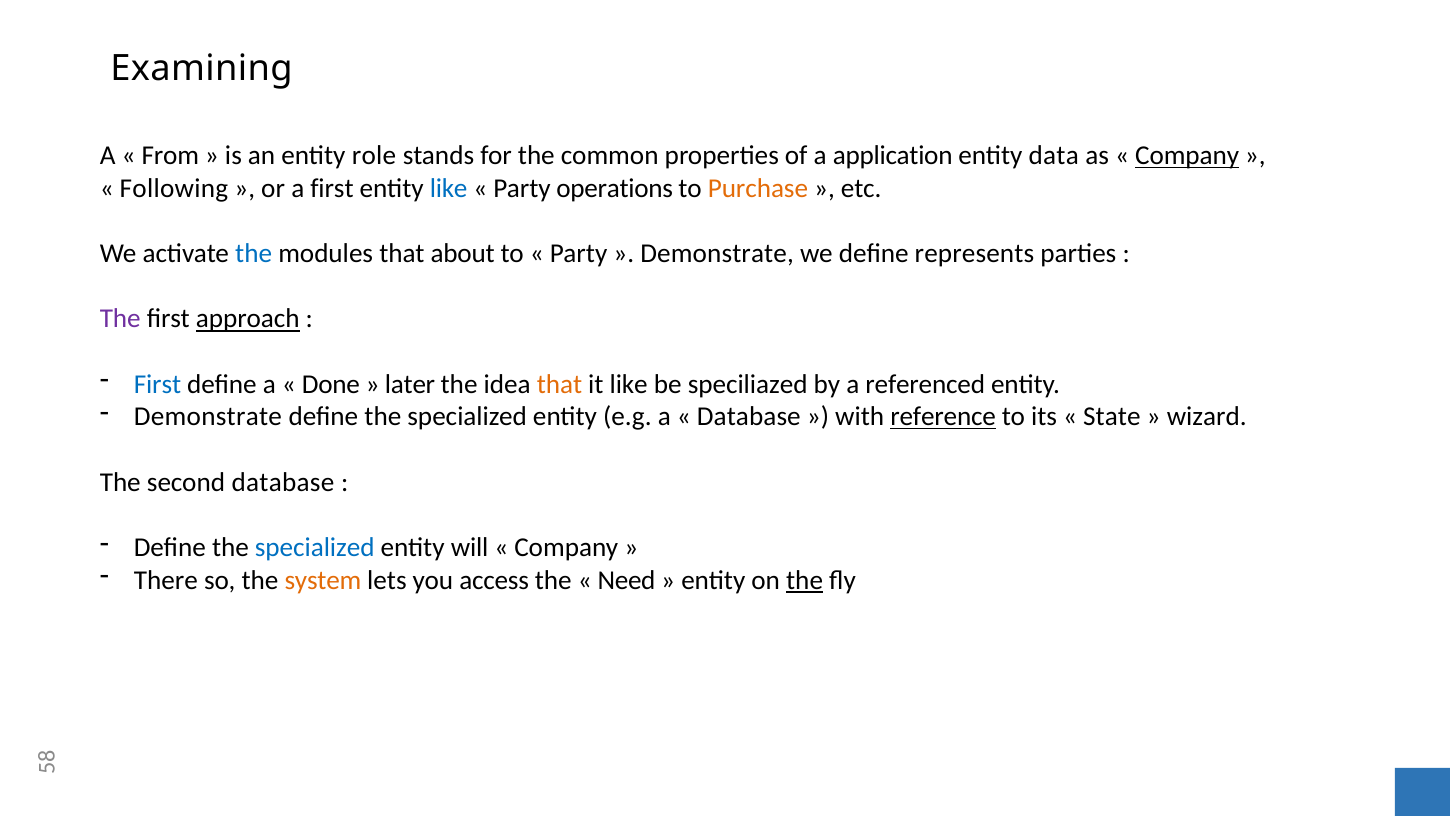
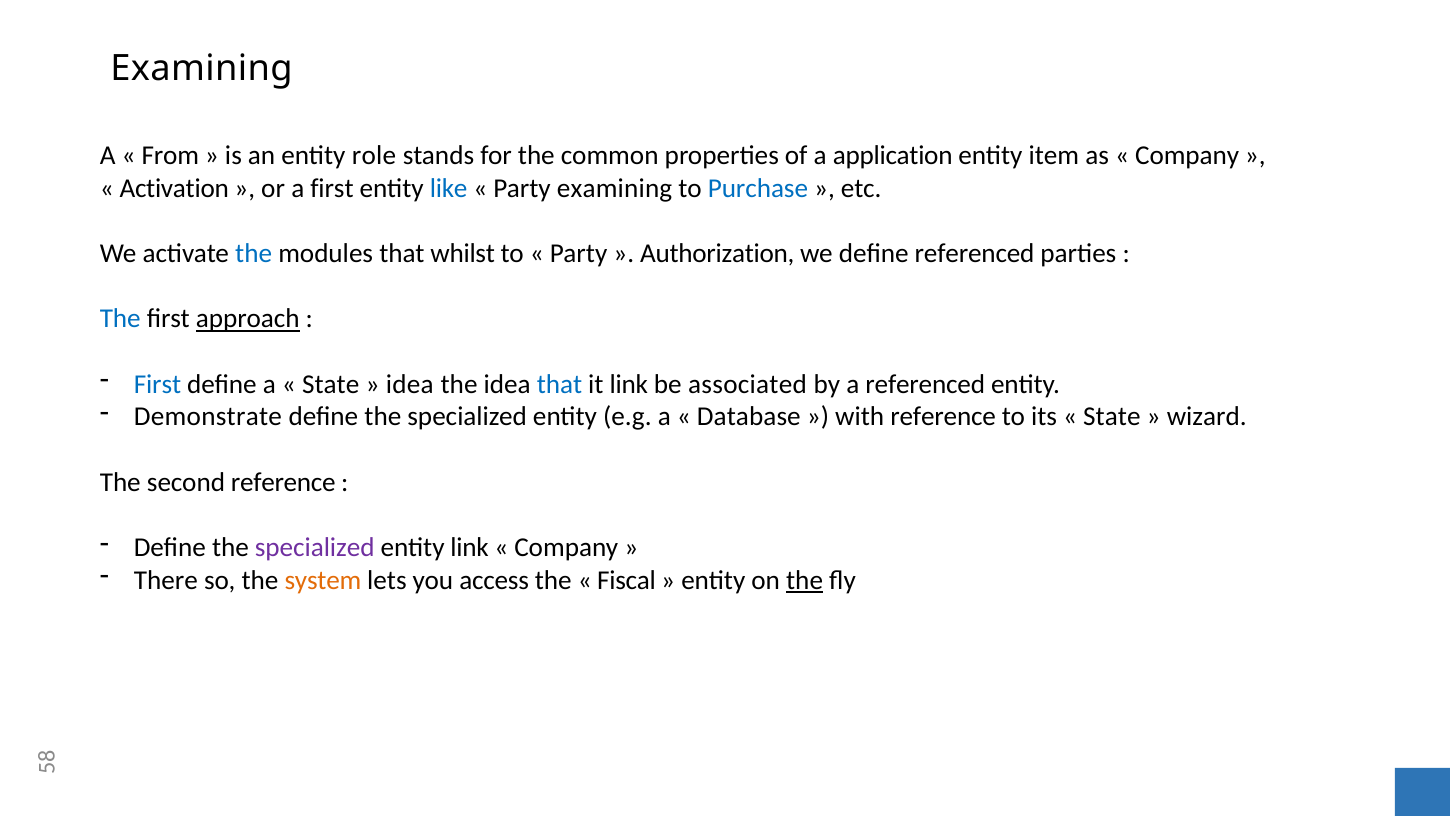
data: data -> item (1054, 156)
Company underline: present -> none (1187, 156)
Following: Following -> Activation (174, 188)
Party operations: operations -> examining (615, 188)
Purchase colour: orange -> blue (758, 188)
about: about -> whilst (463, 254)
Demonstrate: Demonstrate -> Authorization (717, 254)
define represents: represents -> referenced (975, 254)
The colour: purple -> blue (120, 319)
Done: Done -> State (331, 384)
later: later -> idea (410, 384)
that colour: orange -> blue (559, 384)
it like: like -> link (629, 384)
speciliazed: speciliazed -> associated (748, 384)
reference underline: present -> none (943, 417)
second database: database -> reference (283, 482)
specialized colour: blue -> purple (315, 547)
entity will: will -> link (470, 547)
Need: Need -> Fiscal (627, 580)
